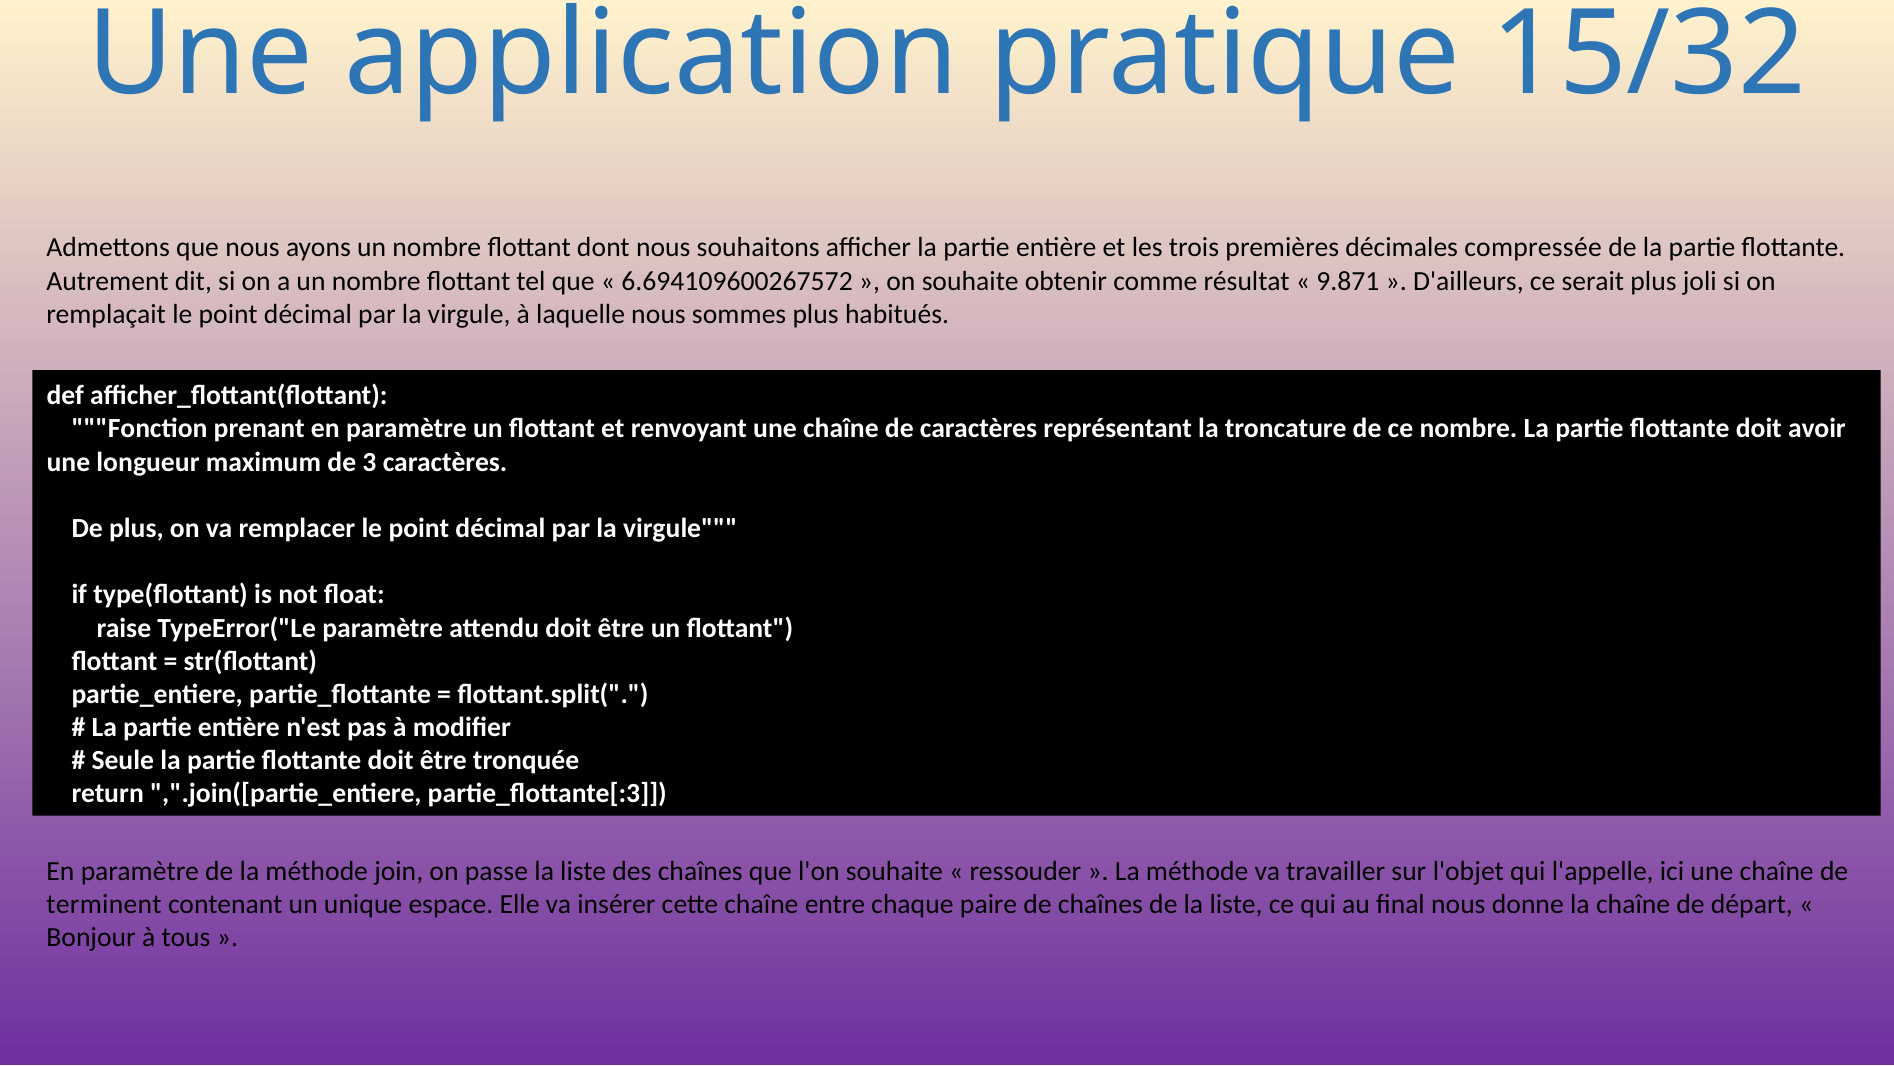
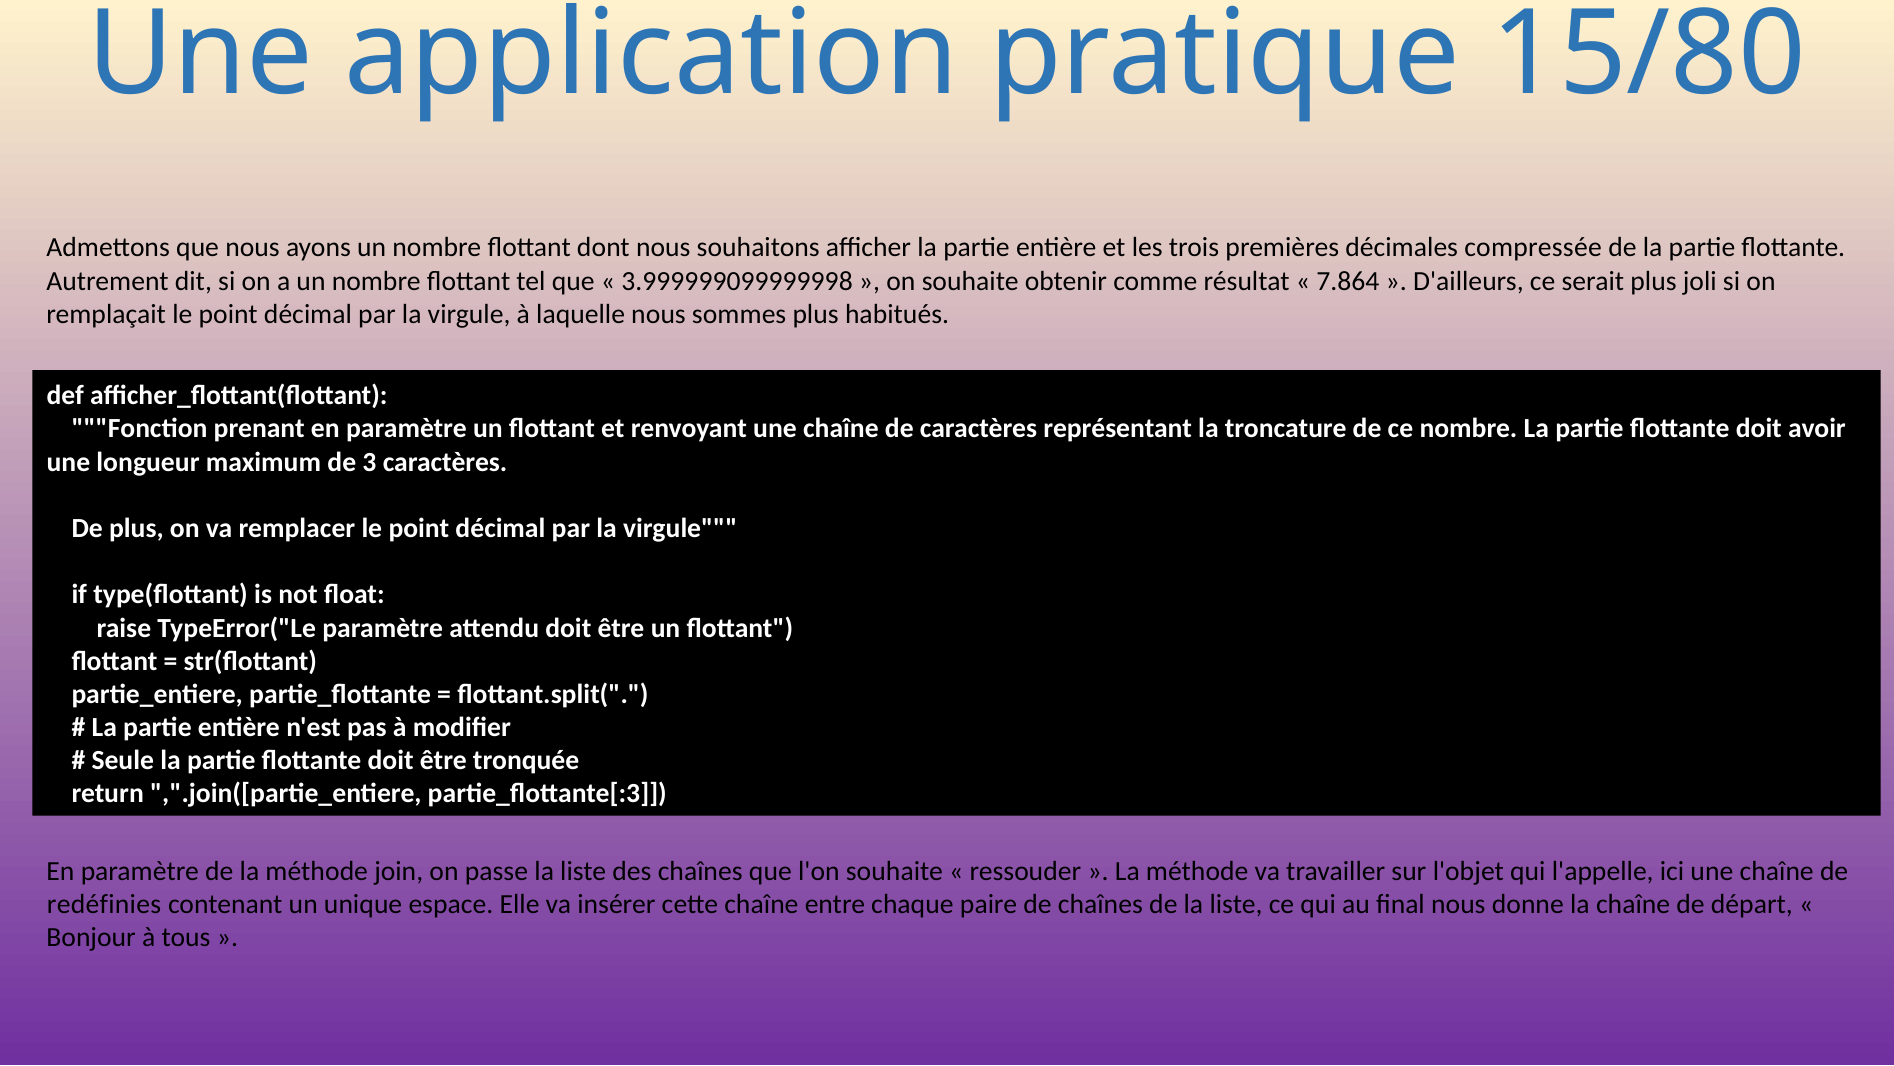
15/32: 15/32 -> 15/80 (1649, 54)
6.694109600267572: 6.694109600267572 -> 3.999999099999998 (737, 281)
9.871: 9.871 -> 7.864 (1348, 281)
terminent: terminent -> redéfinies (104, 904)
